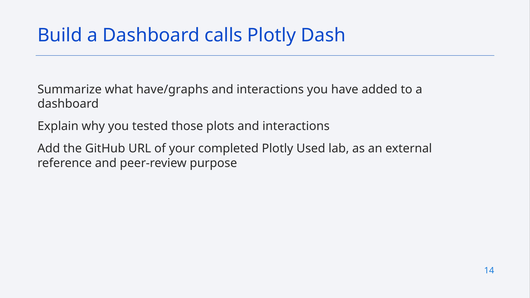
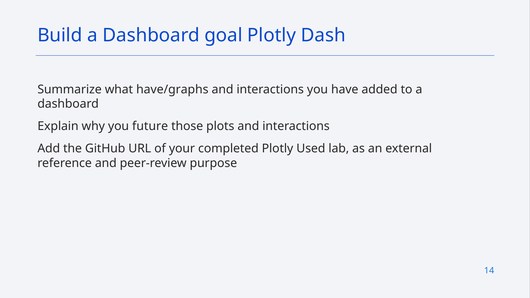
calls: calls -> goal (224, 35)
tested: tested -> future (150, 126)
